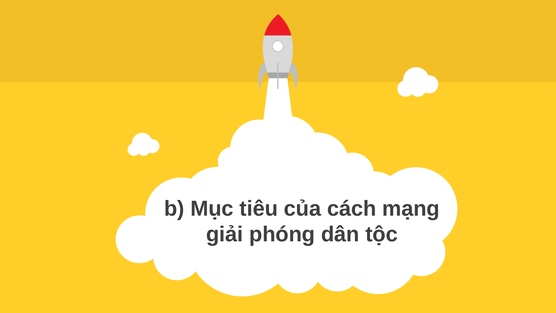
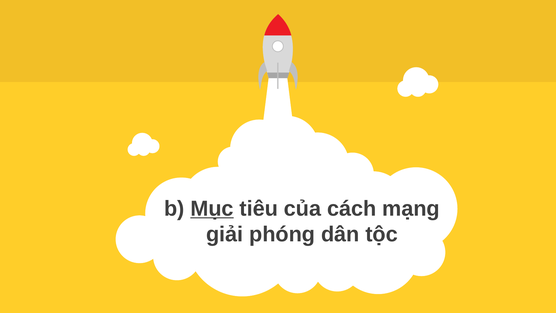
Mục underline: none -> present (212, 208)
